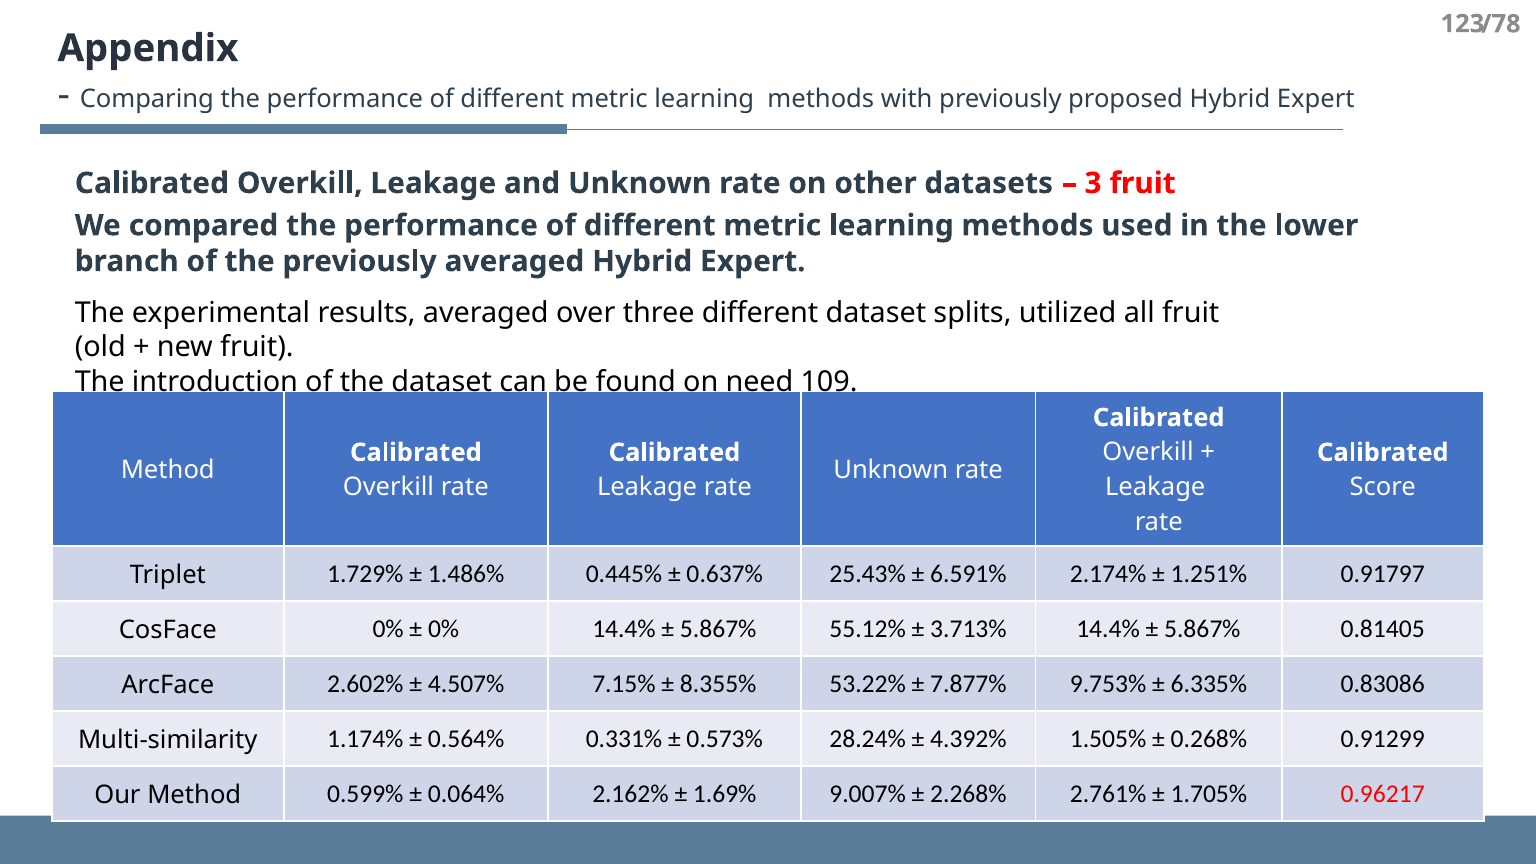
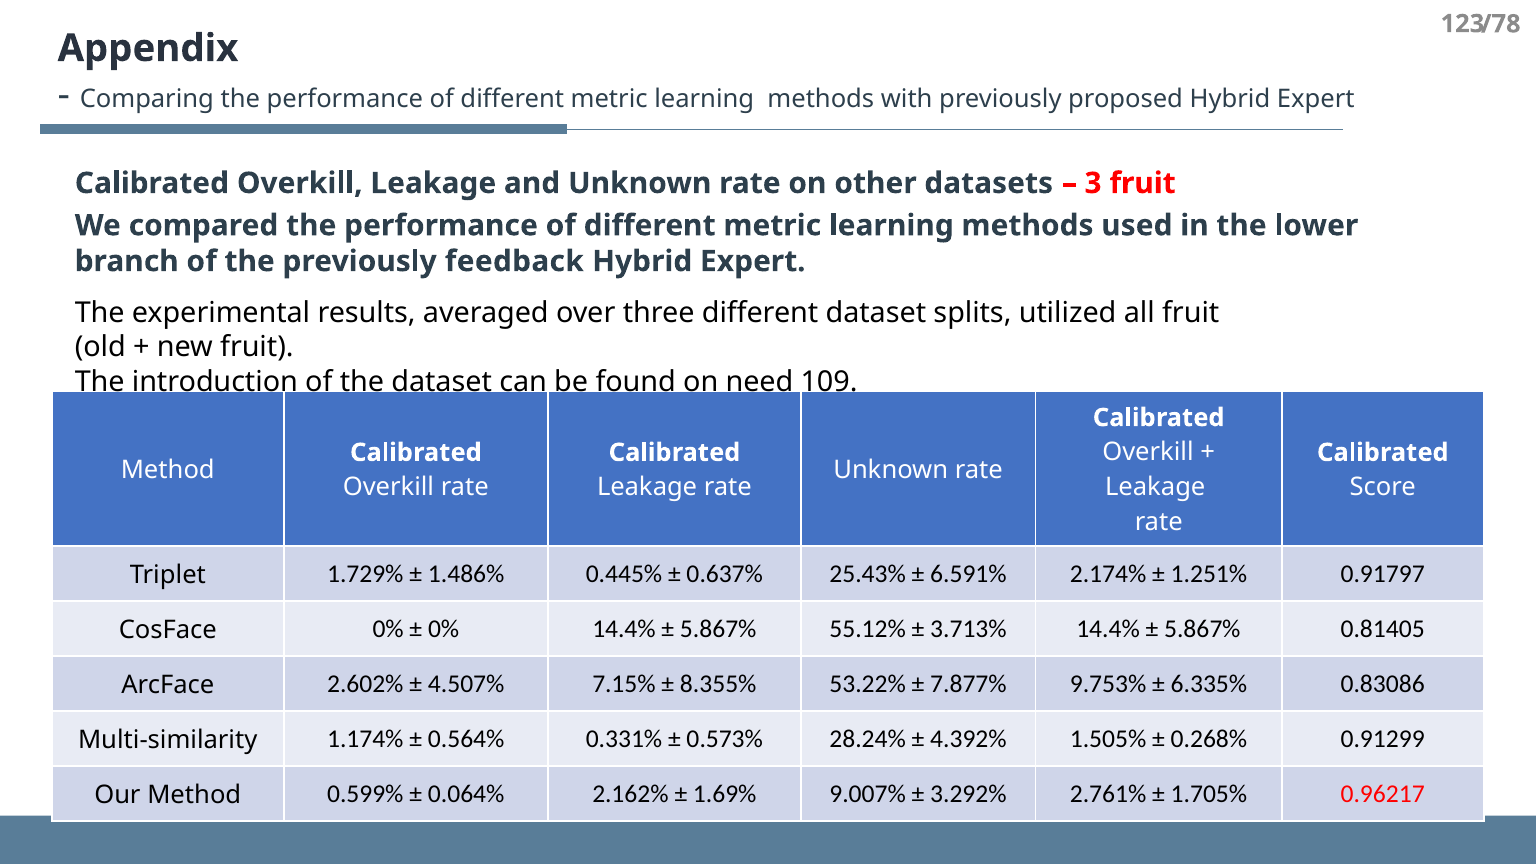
previously averaged: averaged -> feedback (514, 261)
2.268%: 2.268% -> 3.292% (968, 794)
